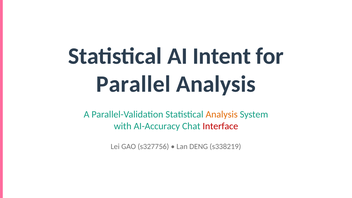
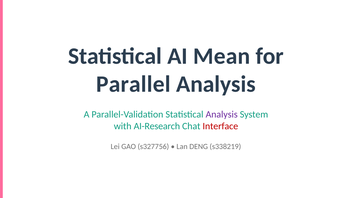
Intent: Intent -> Mean (222, 56)
Analysis colour: orange -> purple (222, 114)
AI-Accuracy: AI-Accuracy -> AI-Research (157, 126)
